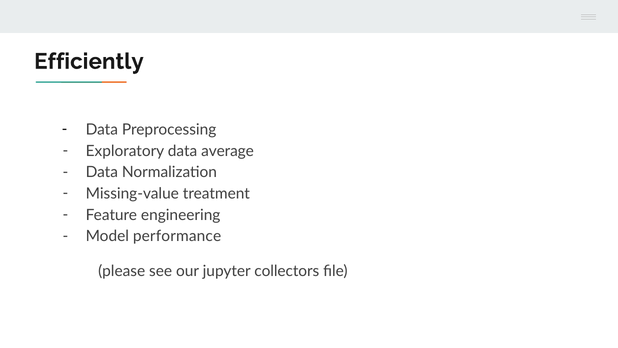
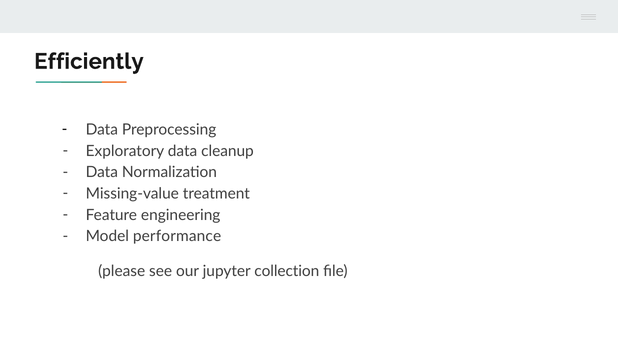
average: average -> cleanup (227, 151)
collectors: collectors -> collection (287, 271)
